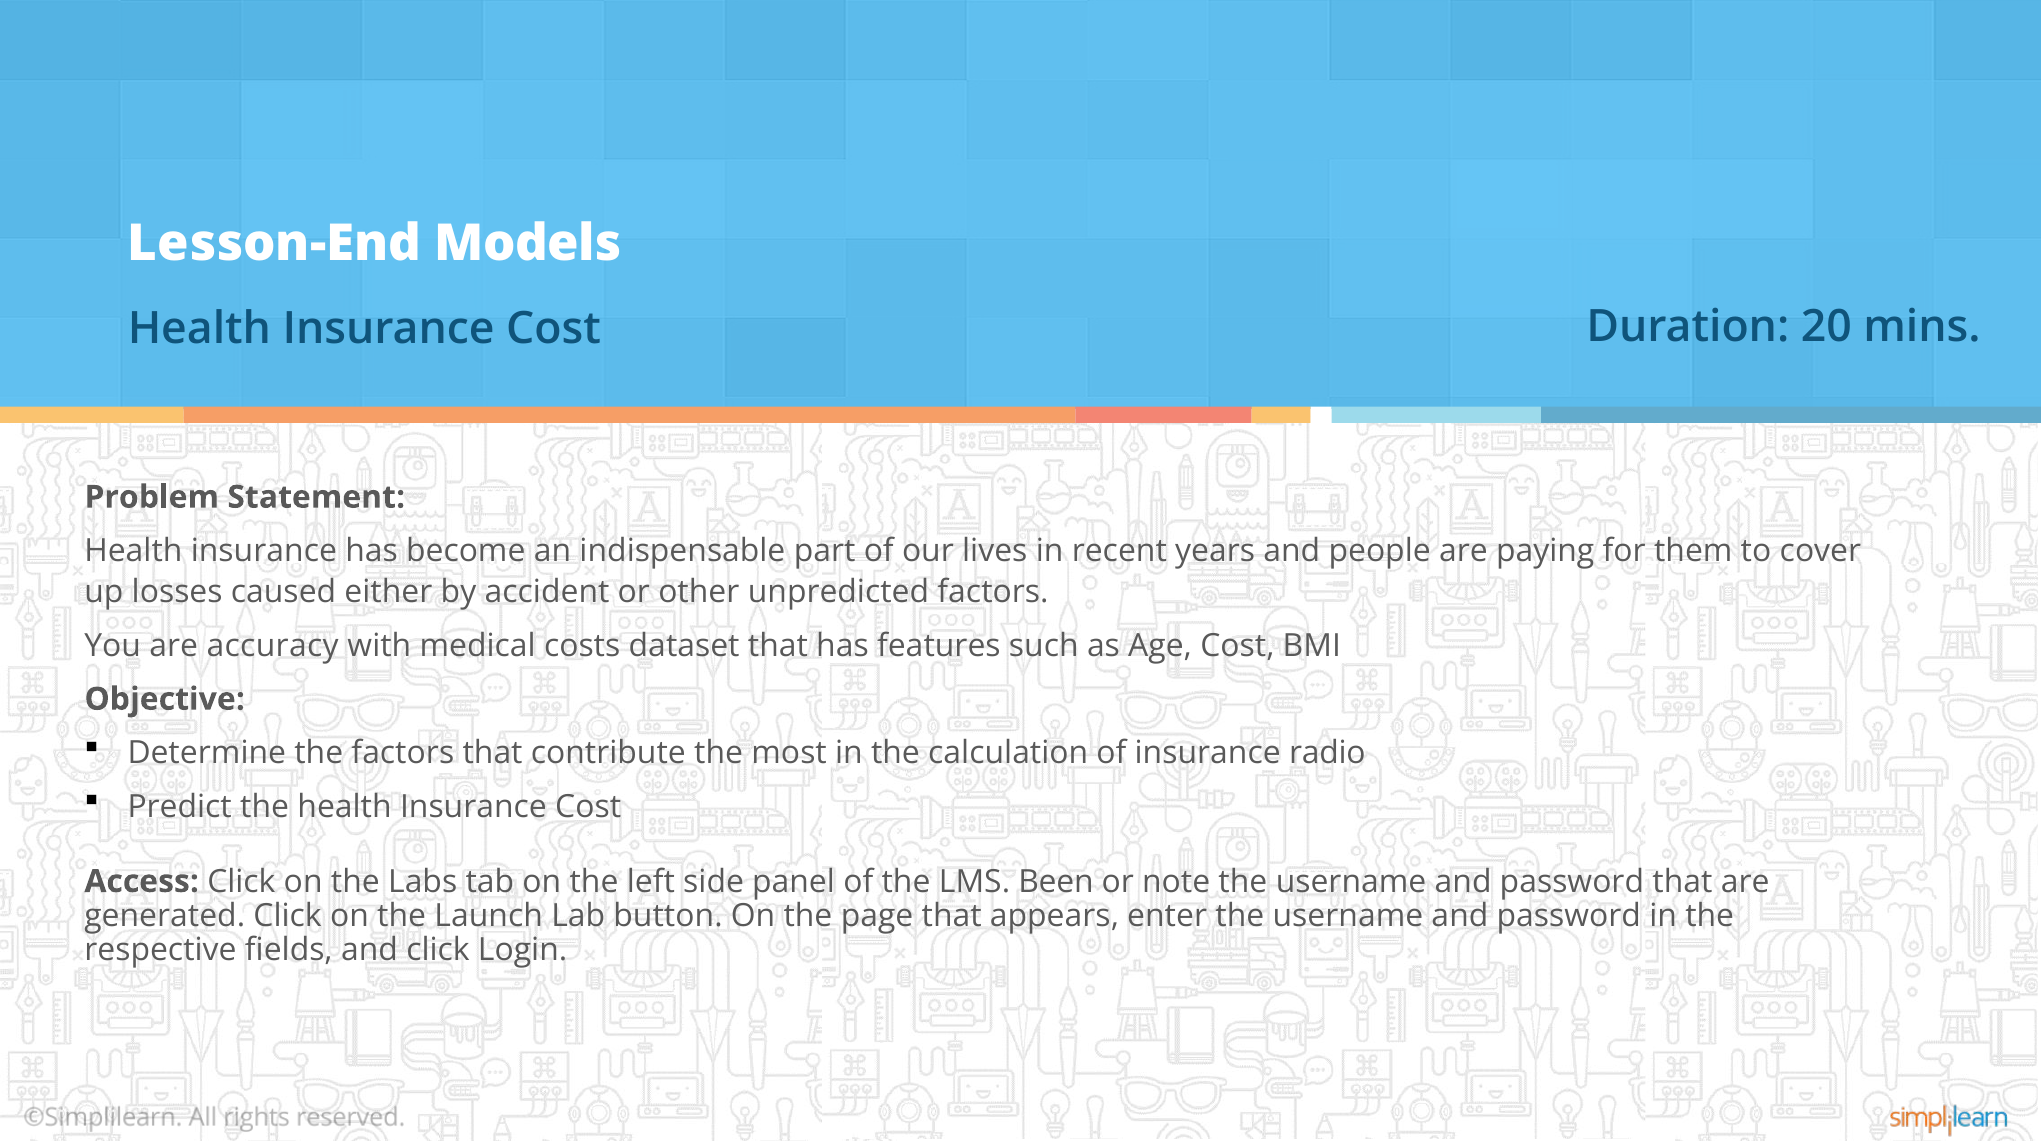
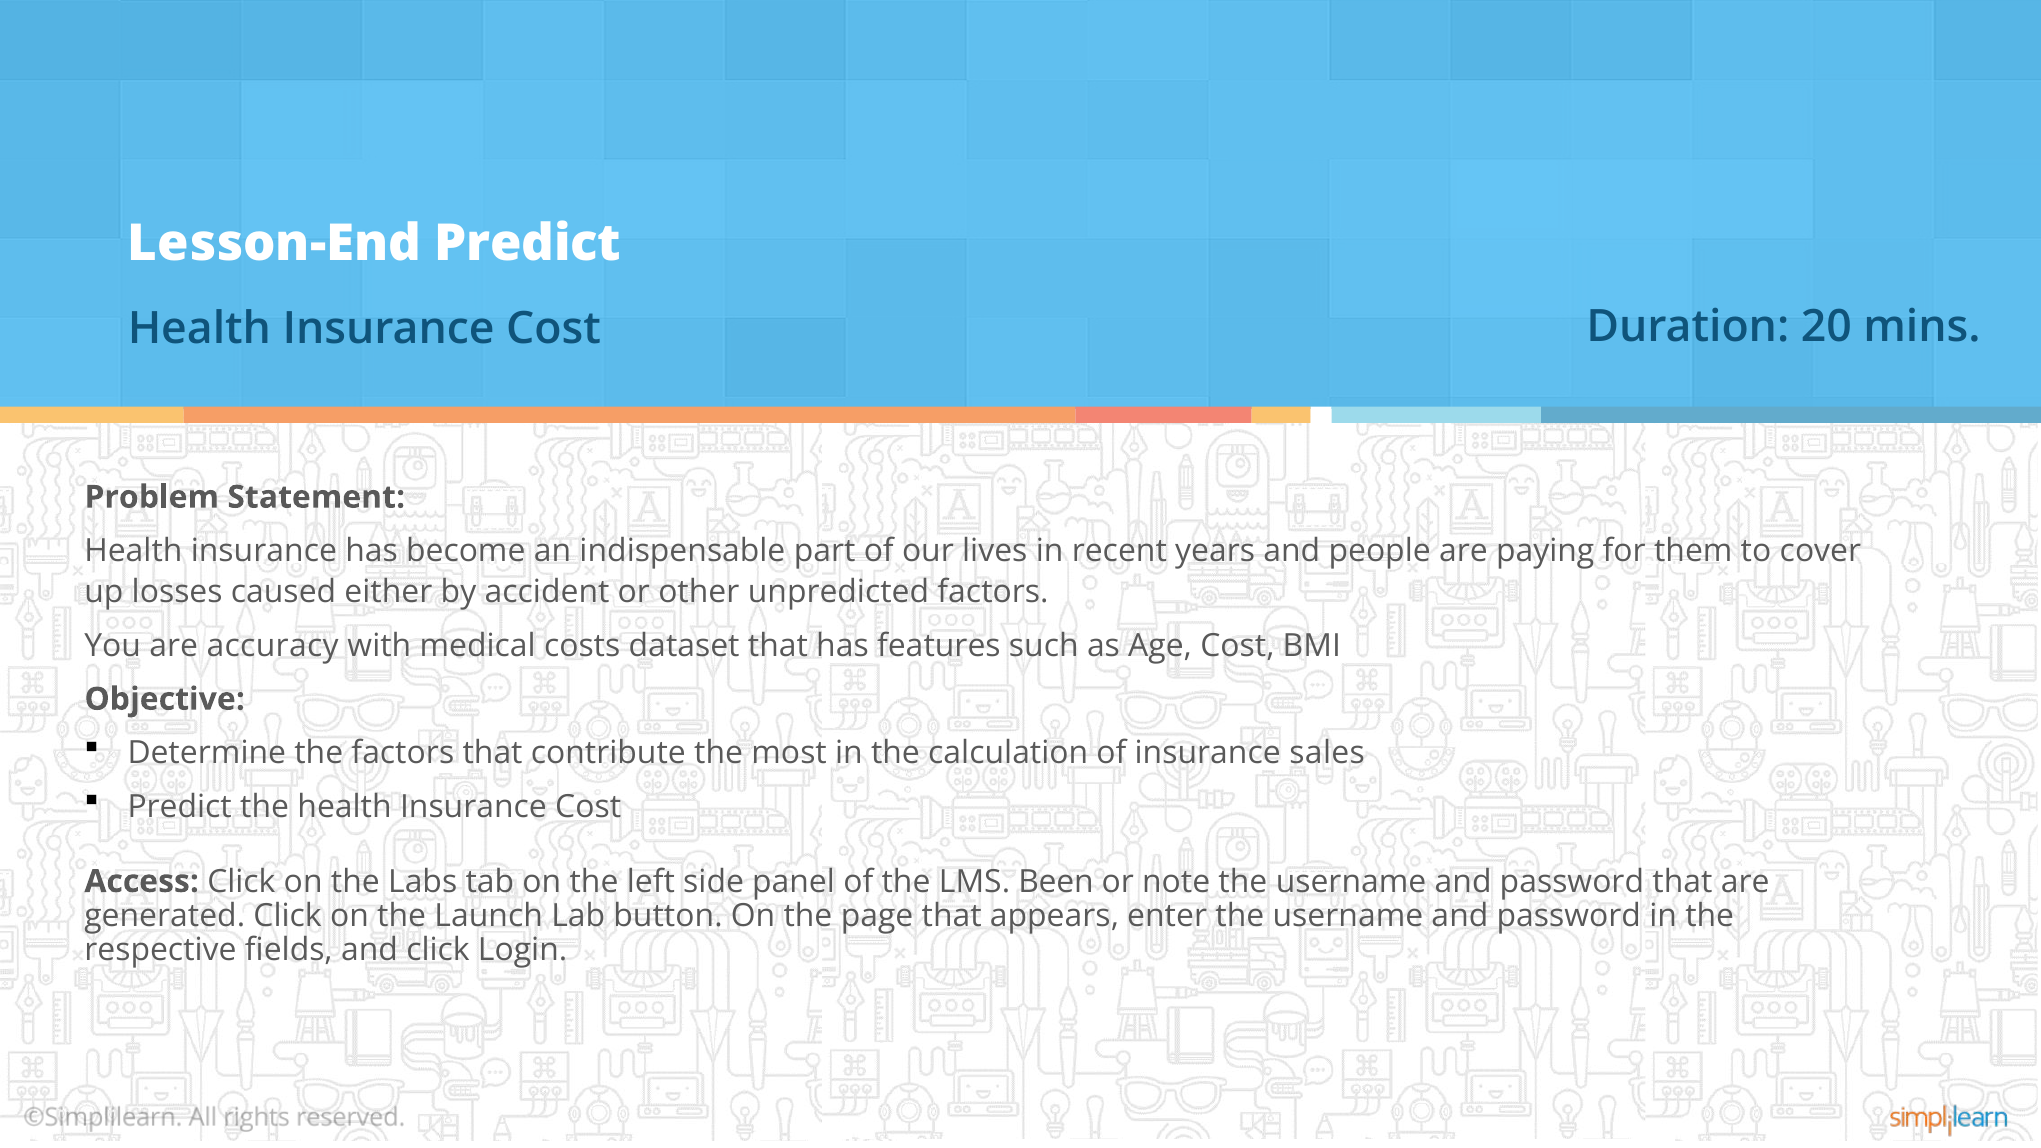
Lesson-End Models: Models -> Predict (528, 244)
radio: radio -> sales (1327, 753)
